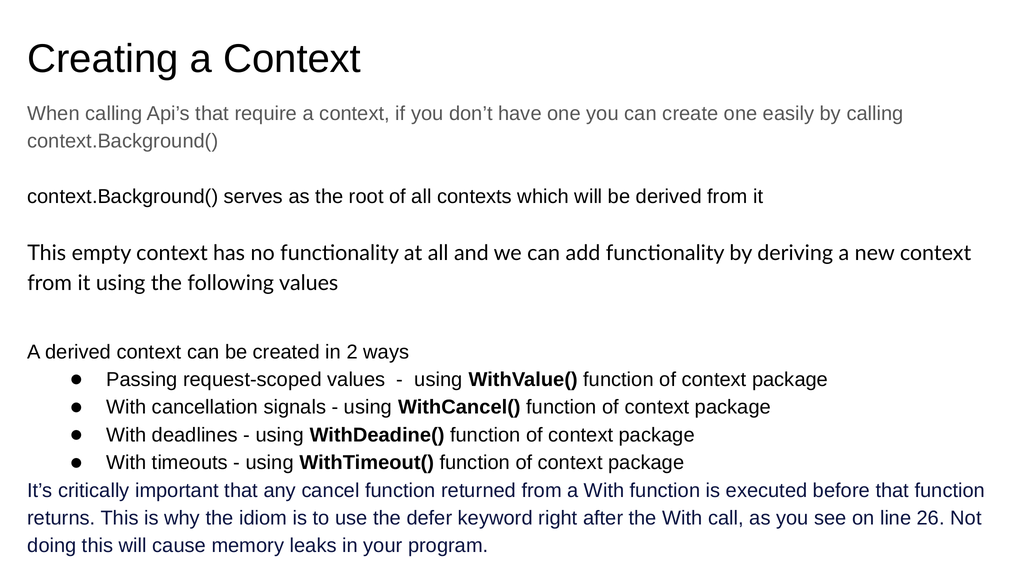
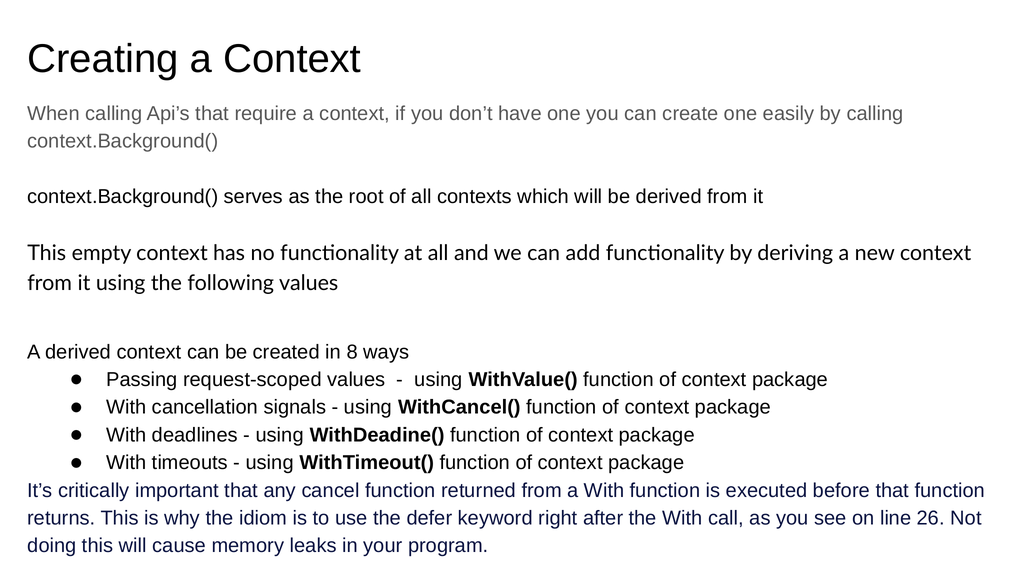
2: 2 -> 8 (352, 352)
